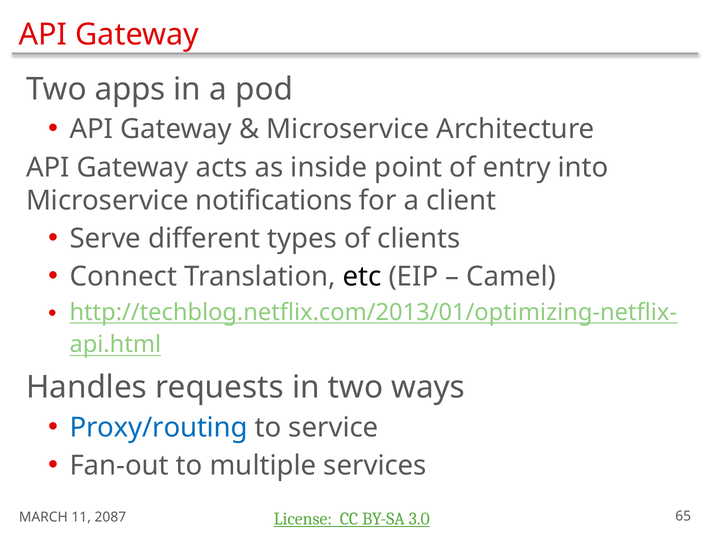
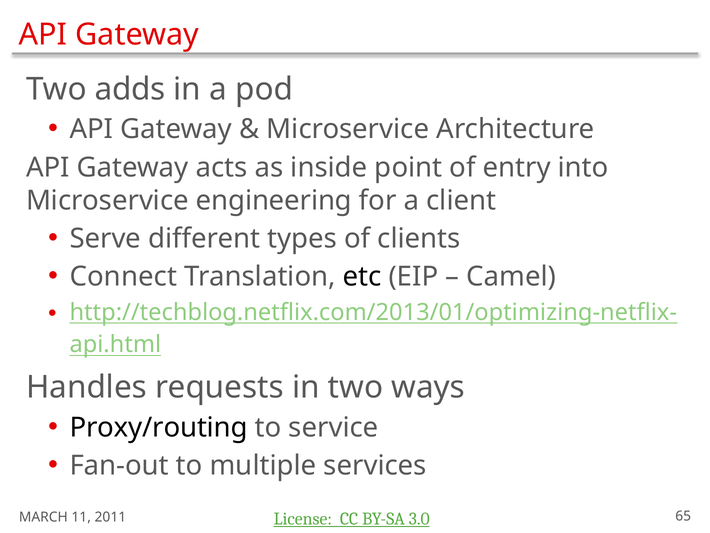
apps: apps -> adds (130, 89)
notifications: notifications -> engineering (274, 200)
Proxy/routing colour: blue -> black (159, 427)
2087: 2087 -> 2011 (110, 517)
